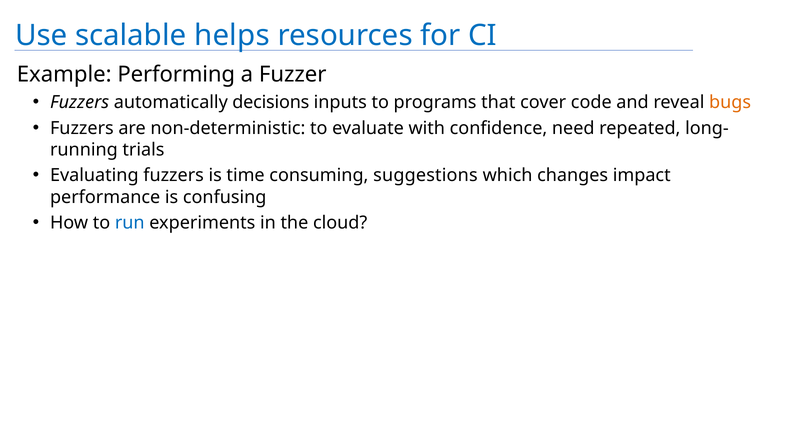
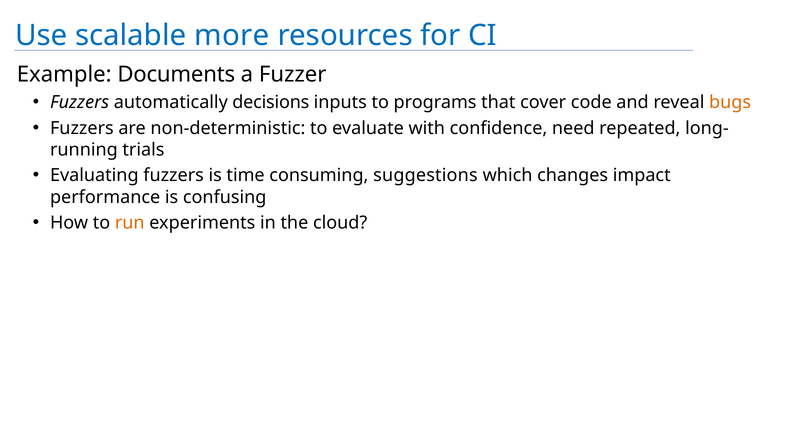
helps: helps -> more (232, 36)
Performing: Performing -> Documents (176, 74)
run colour: blue -> orange (130, 223)
